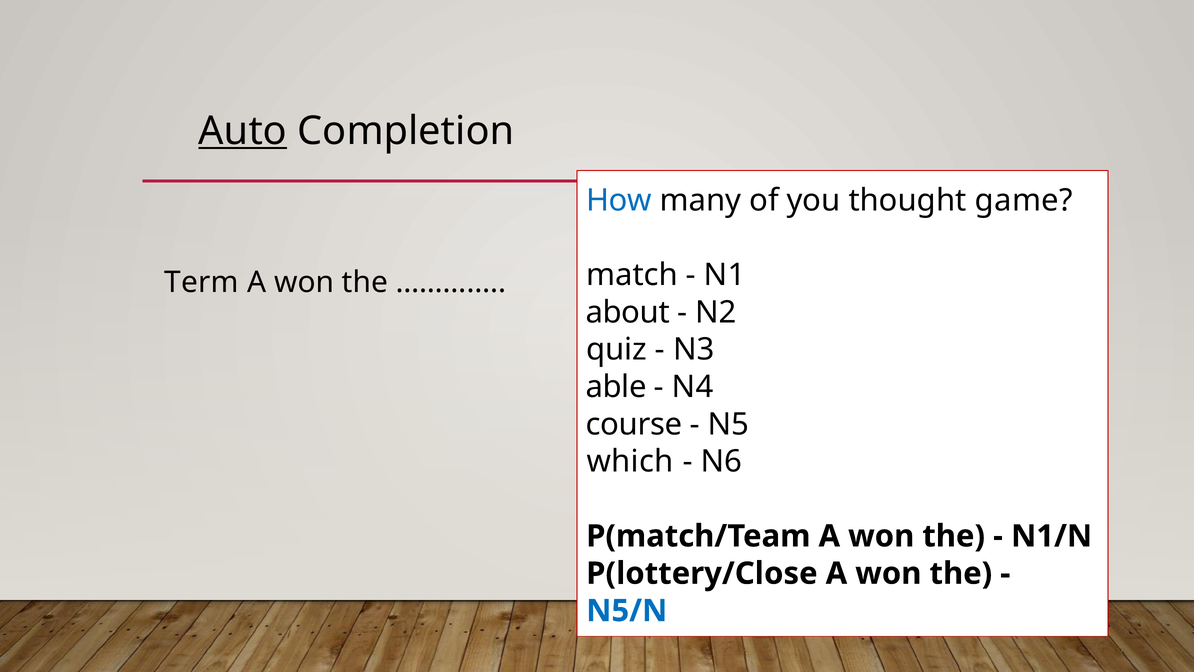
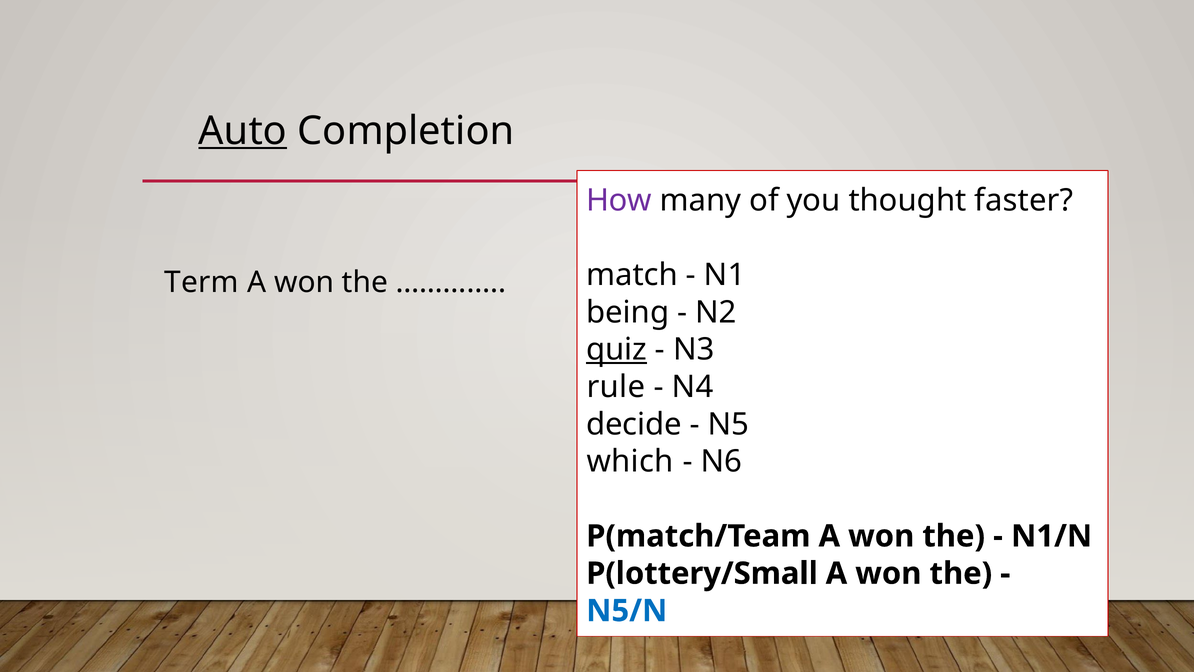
How colour: blue -> purple (619, 200)
game: game -> faster (1024, 200)
about: about -> being (628, 312)
quiz underline: none -> present (617, 349)
able: able -> rule (616, 387)
course: course -> decide (634, 424)
P(lottery/Close: P(lottery/Close -> P(lottery/Small (702, 573)
